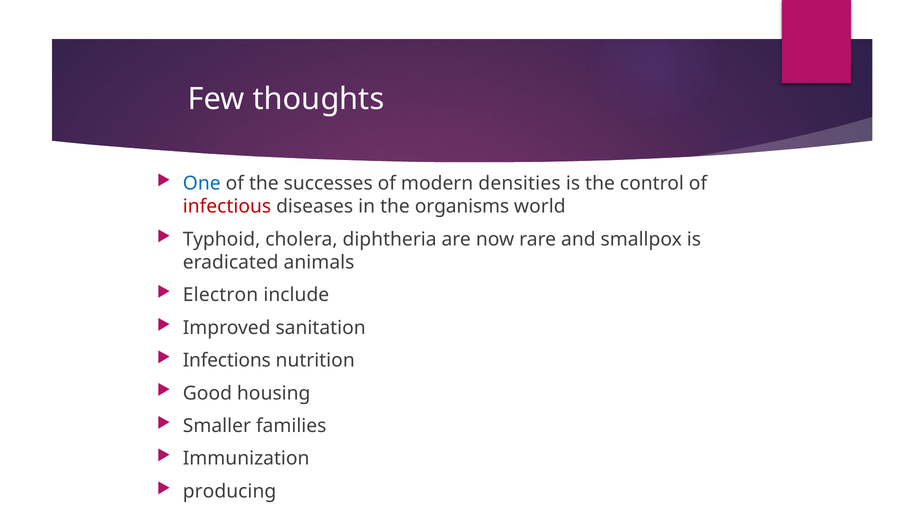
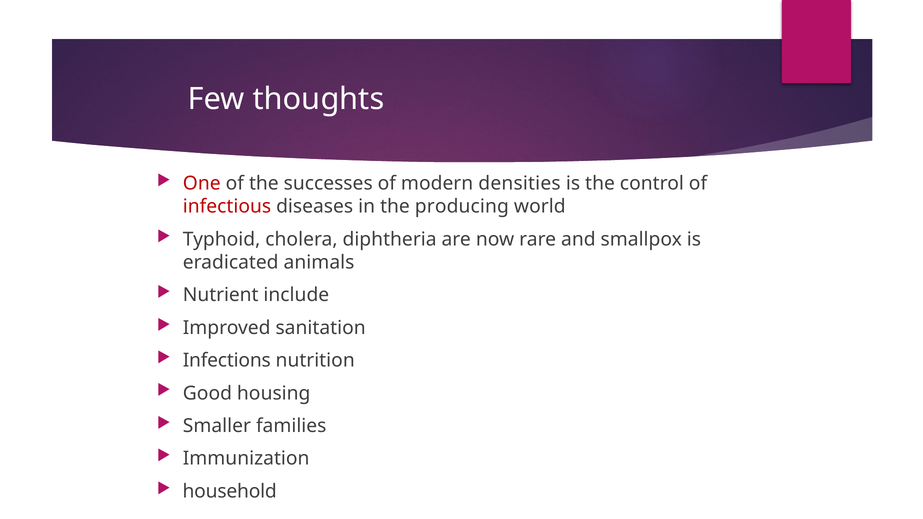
One colour: blue -> red (202, 184)
organisms: organisms -> producing (462, 207)
Electron: Electron -> Nutrient (221, 295)
producing: producing -> household (230, 491)
